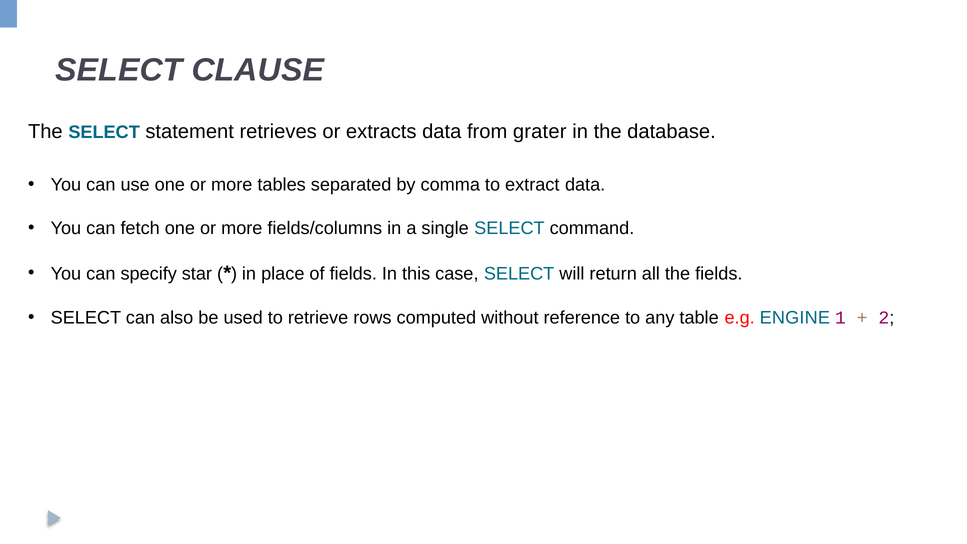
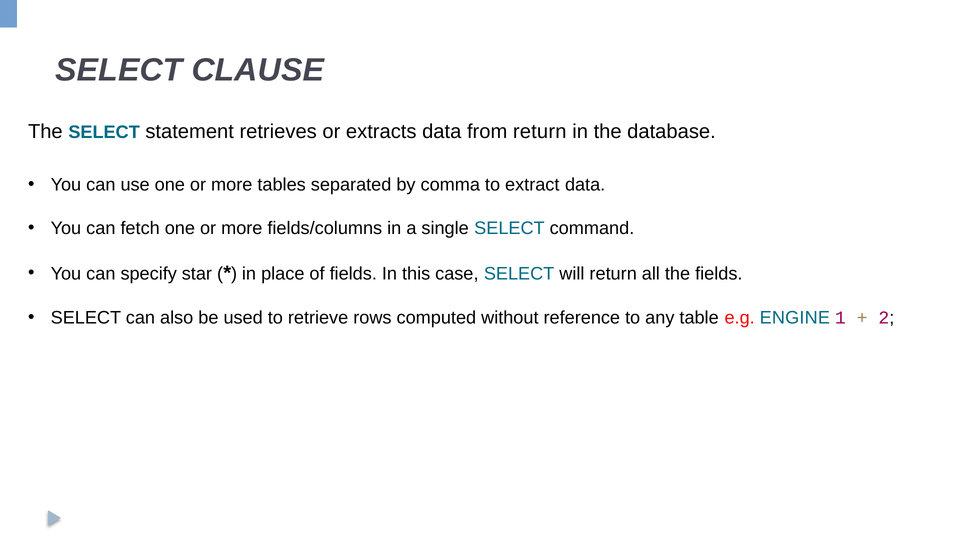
from grater: grater -> return (540, 131)
